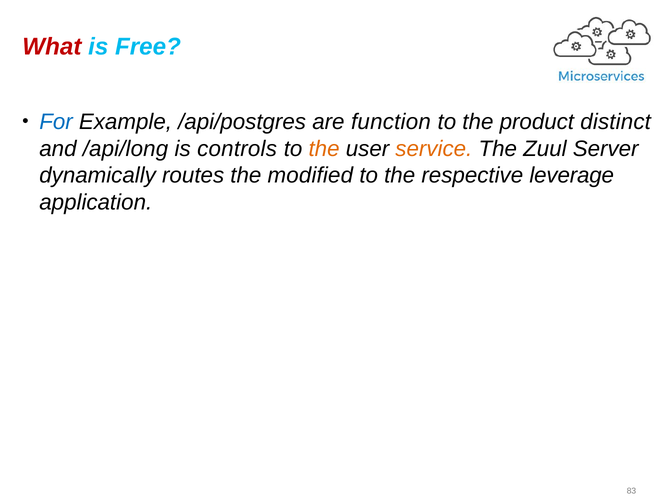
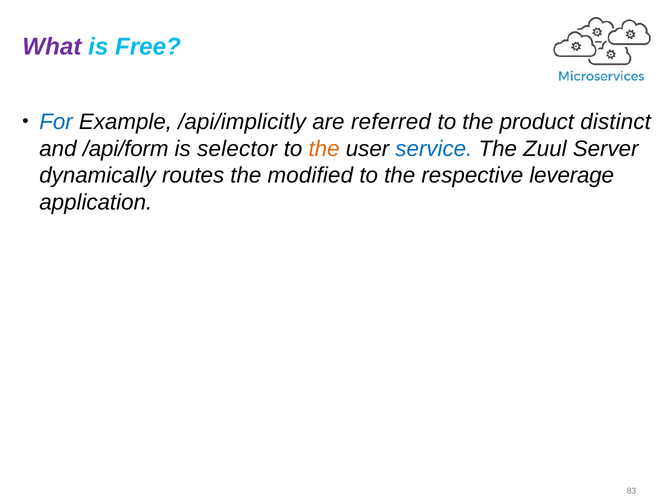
What colour: red -> purple (52, 47)
/api/postgres: /api/postgres -> /api/implicitly (242, 122)
function: function -> referred (391, 122)
/api/long: /api/long -> /api/form (126, 149)
controls: controls -> selector (237, 149)
service colour: orange -> blue (434, 149)
